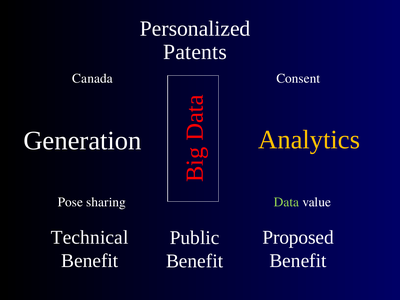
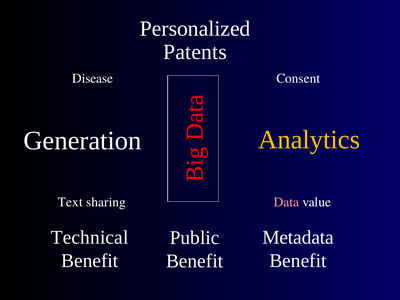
Canada: Canada -> Disease (93, 78)
Pose: Pose -> Text (70, 202)
Data colour: light green -> pink (286, 202)
Proposed: Proposed -> Metadata (298, 238)
